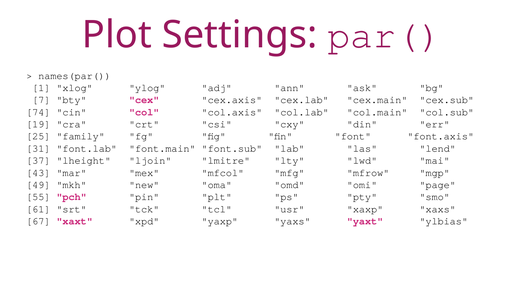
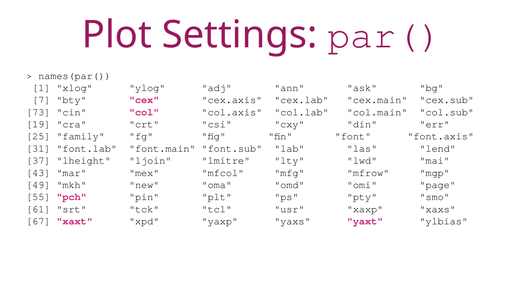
74: 74 -> 73 (38, 112)
